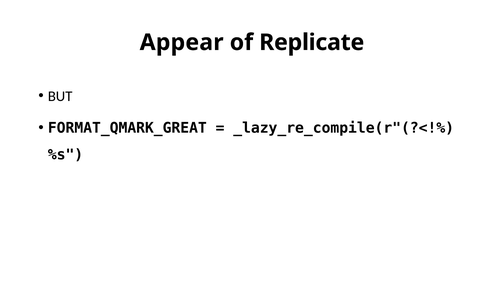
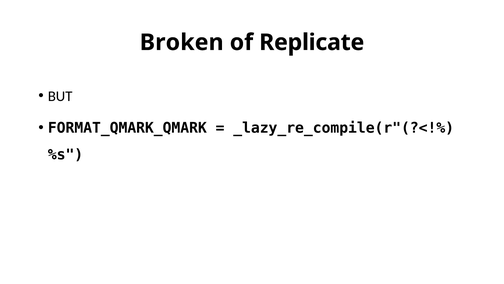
Appear: Appear -> Broken (182, 42)
FORMAT_QMARK_GREAT: FORMAT_QMARK_GREAT -> FORMAT_QMARK_QMARK (127, 128)
